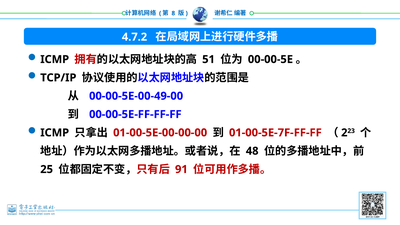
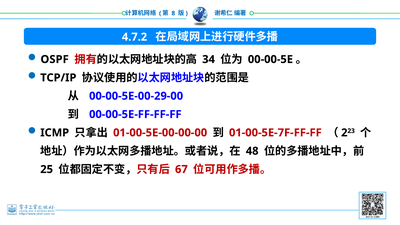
ICMP: ICMP -> OSPF (55, 59)
51: 51 -> 34 (209, 59)
00-00-5E-00-49-00: 00-00-5E-00-49-00 -> 00-00-5E-00-29-00 (136, 96)
91: 91 -> 67 (181, 169)
